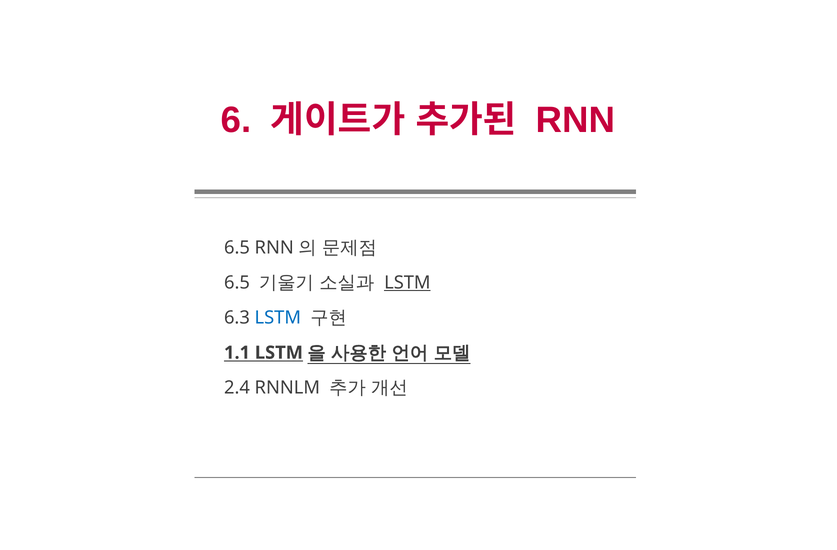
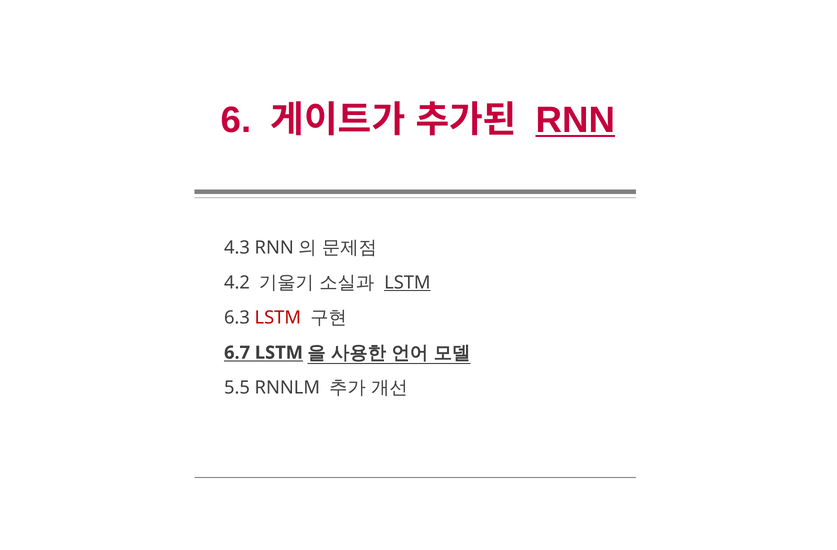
RNN underline: none -> present (575, 120)
6.5: 6.5 -> 4.3 (237, 247)
6.5: 6.5 -> 4.2 (237, 282)
LSTM colour: blue -> red (278, 317)
1.1: 1.1 -> 6.7 (237, 353)
2.4: 2.4 -> 5.5 (237, 388)
